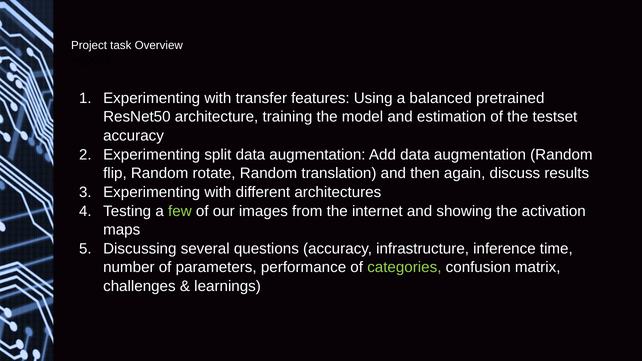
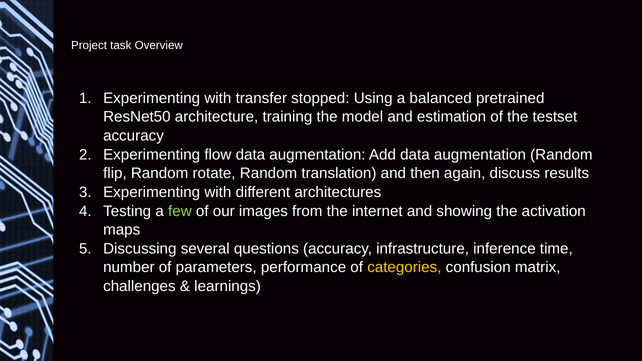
features: features -> stopped (320, 98)
split: split -> flow (218, 155)
categories colour: light green -> yellow (404, 268)
